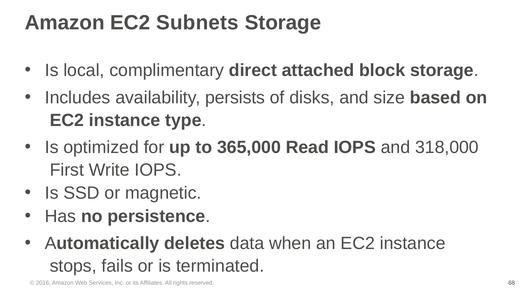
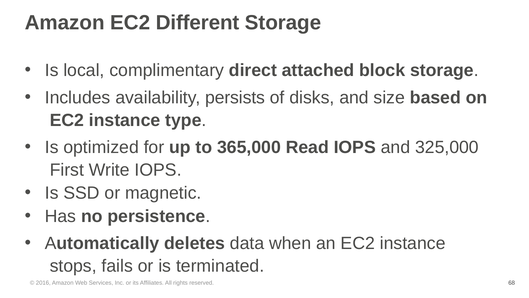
Subnets: Subnets -> Different (198, 23)
318,000: 318,000 -> 325,000 (447, 147)
